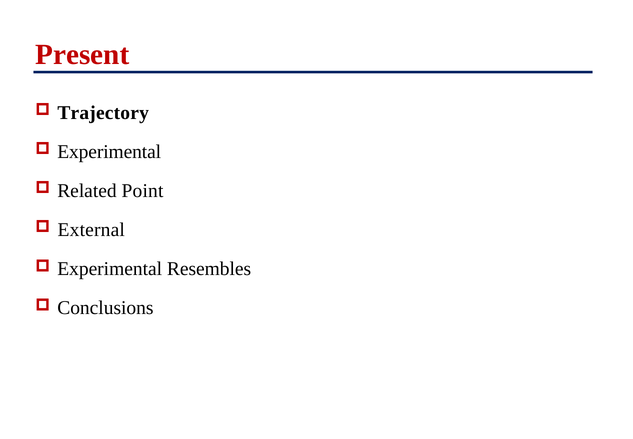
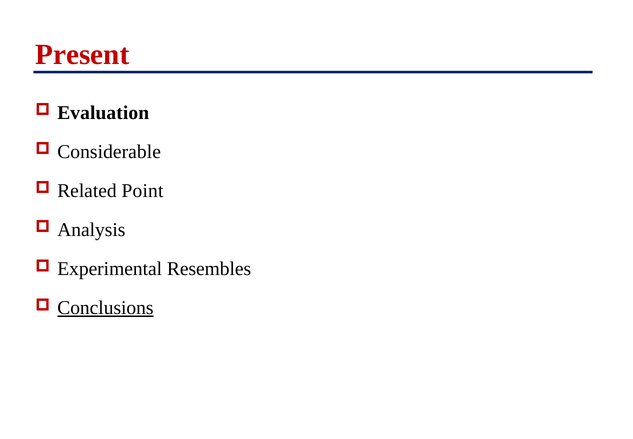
Trajectory: Trajectory -> Evaluation (103, 113)
Experimental: Experimental -> Considerable (109, 152)
External: External -> Analysis (91, 229)
Conclusions underline: none -> present (105, 307)
